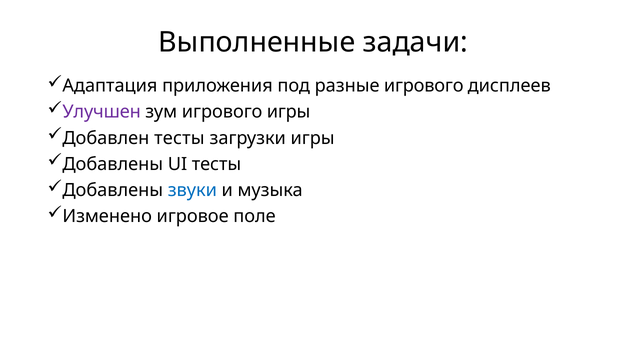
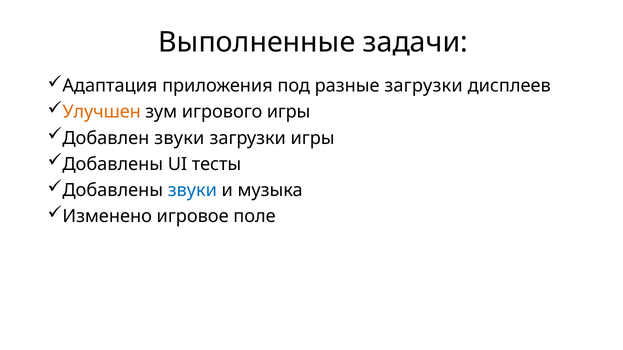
разные игрового: игрового -> загрузки (424, 86)
Улучшен colour: purple -> orange (102, 112)
Добавлен тесты: тесты -> звуки (179, 138)
